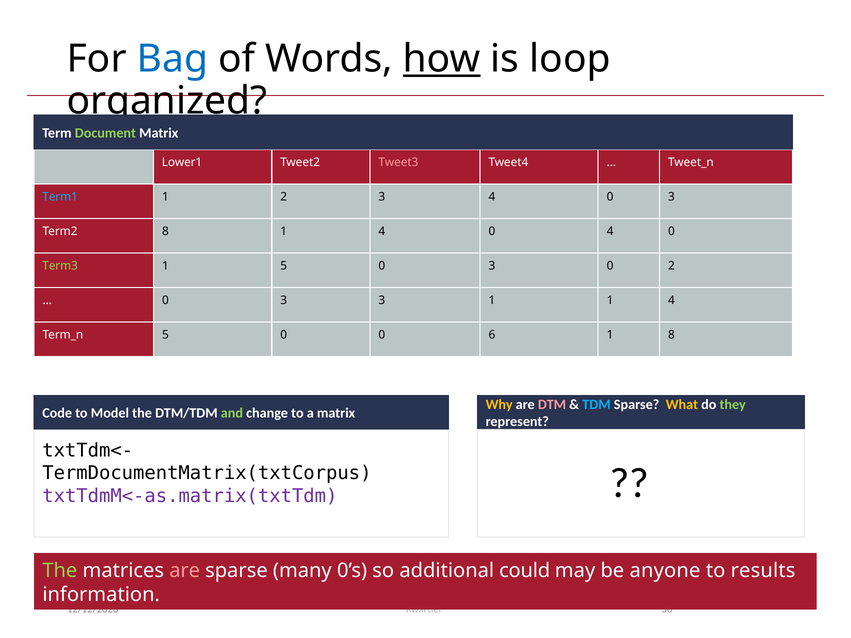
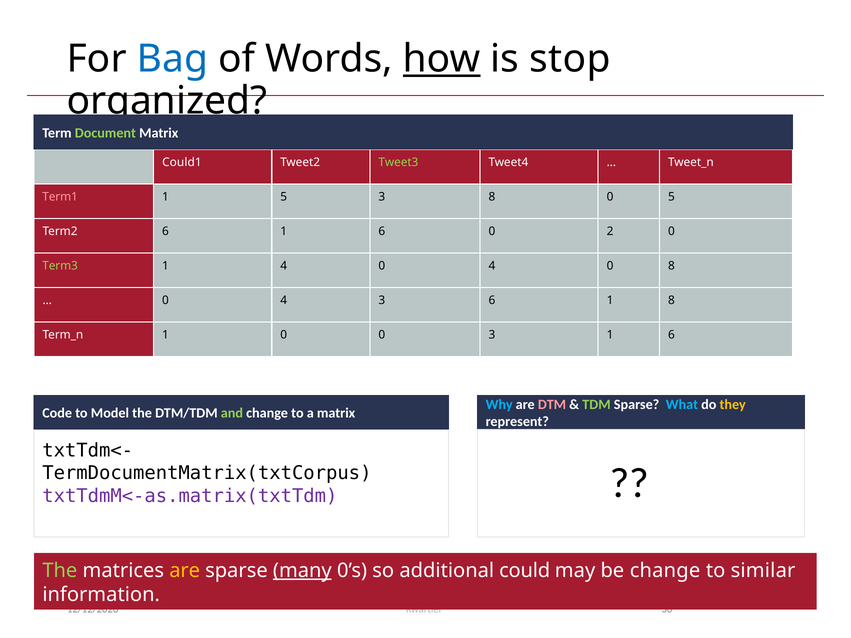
loop: loop -> stop (570, 59)
Lower1: Lower1 -> Could1 (182, 162)
Tweet3 colour: pink -> light green (398, 162)
Term1 colour: light blue -> pink (60, 197)
1 2: 2 -> 5 (284, 197)
3 4: 4 -> 8 (492, 197)
3: 3 -> 5 (671, 197)
Term2 8: 8 -> 6 (165, 231)
4: 4 -> 6 (382, 231)
0 4: 4 -> 2 (610, 231)
1 5: 5 -> 4 (284, 266)
3: 3 -> 4 (492, 266)
0 2: 2 -> 8 (671, 266)
3: 3 -> 4 (284, 300)
3 1: 1 -> 6 (492, 300)
4: 4 -> 8 (671, 300)
5: 5 -> 1 (165, 335)
0 6: 6 -> 3 (492, 335)
8: 8 -> 6 (671, 335)
Why colour: yellow -> light blue (499, 405)
TDM colour: light blue -> light green (597, 405)
What colour: yellow -> light blue (682, 405)
they colour: light green -> yellow (733, 405)
are colour: pink -> yellow (185, 571)
many underline: none -> present (302, 571)
be anyone: anyone -> change (665, 571)
results: results -> similar (763, 571)
